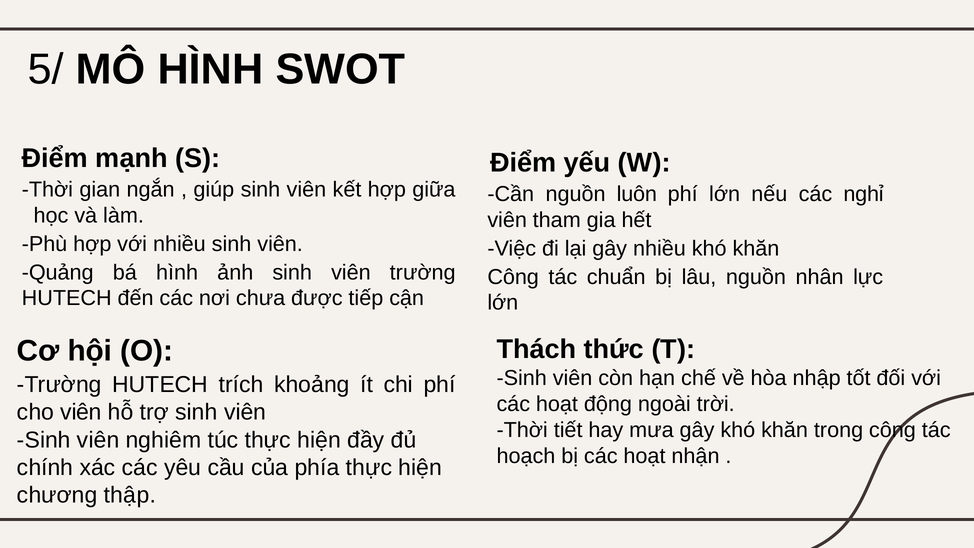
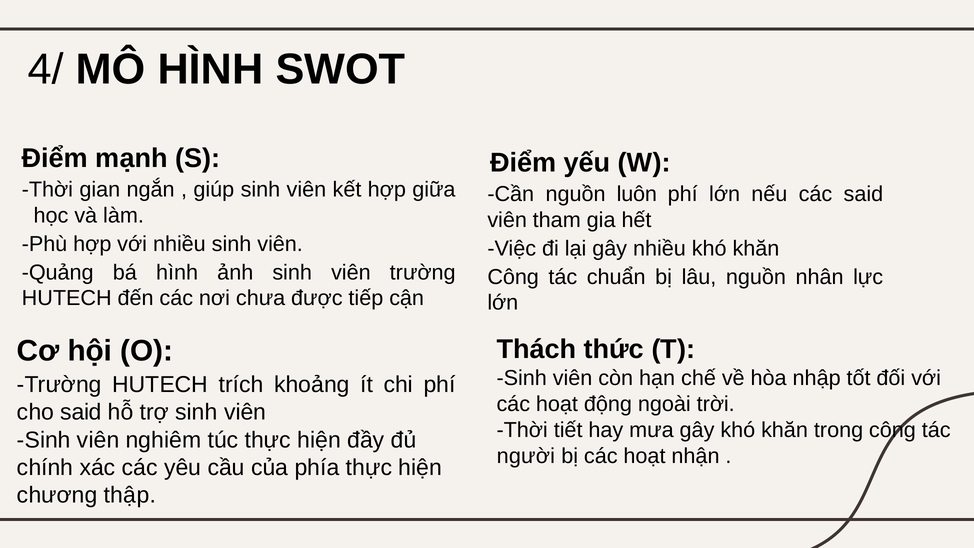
5/: 5/ -> 4/ (46, 69)
các nghỉ: nghỉ -> said (863, 194)
cho viên: viên -> said (81, 412)
hoạch: hoạch -> người (526, 456)
